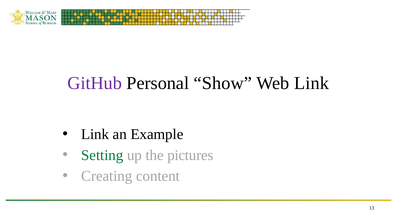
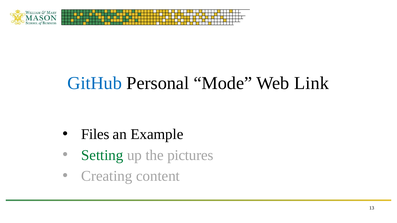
GitHub colour: purple -> blue (95, 83)
Show: Show -> Mode (223, 83)
Link: Link -> Files (95, 134)
